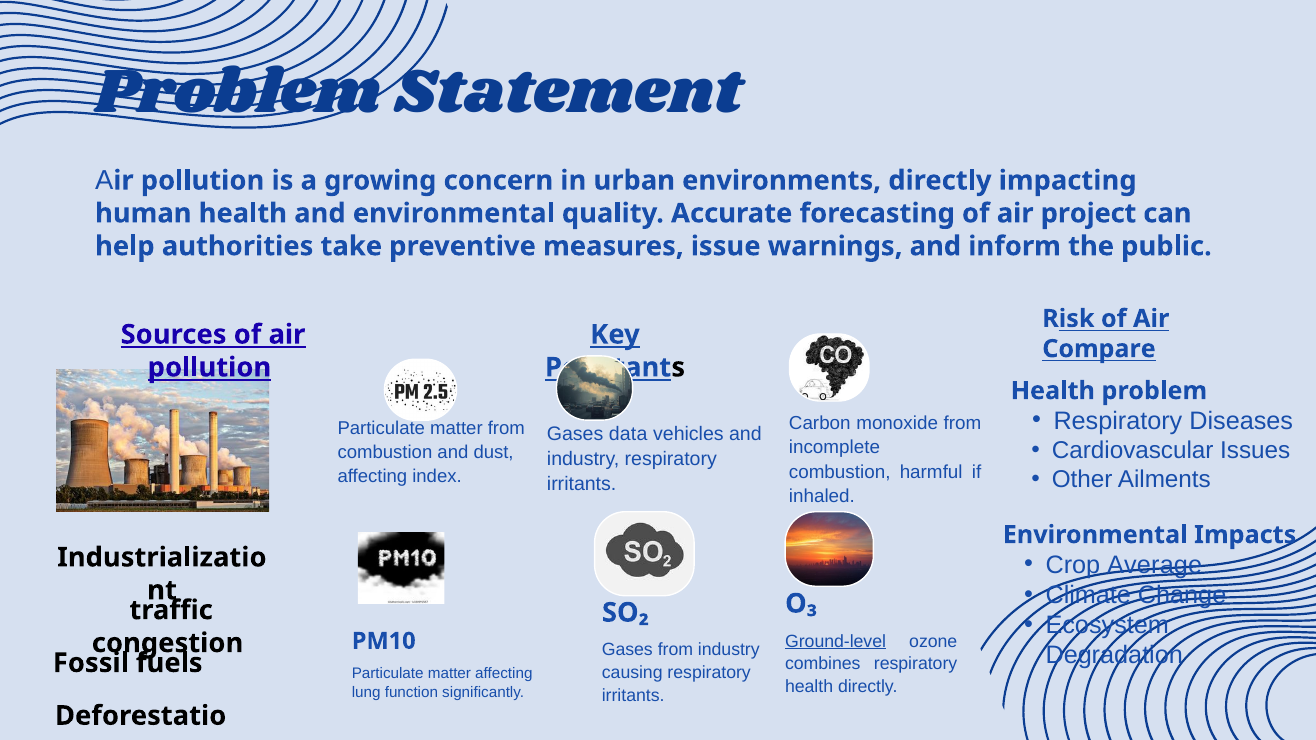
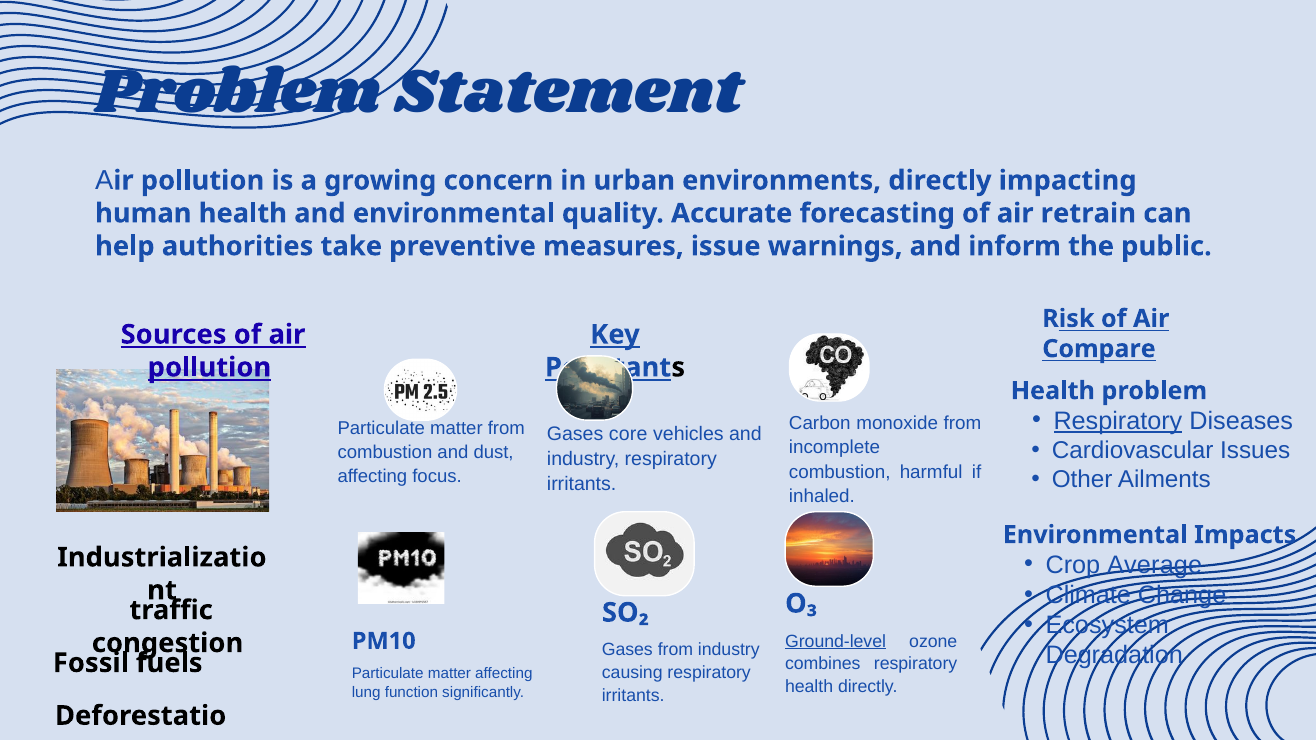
project: project -> retrain (1088, 213)
Respiratory underline: none -> present (1118, 421)
data: data -> core (628, 434)
index: index -> focus (437, 477)
